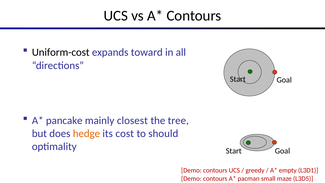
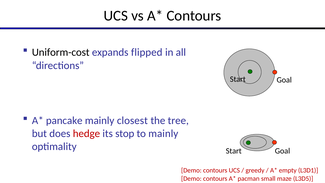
toward: toward -> flipped (147, 52)
hedge colour: orange -> red (86, 133)
cost: cost -> stop (125, 133)
to should: should -> mainly (163, 133)
